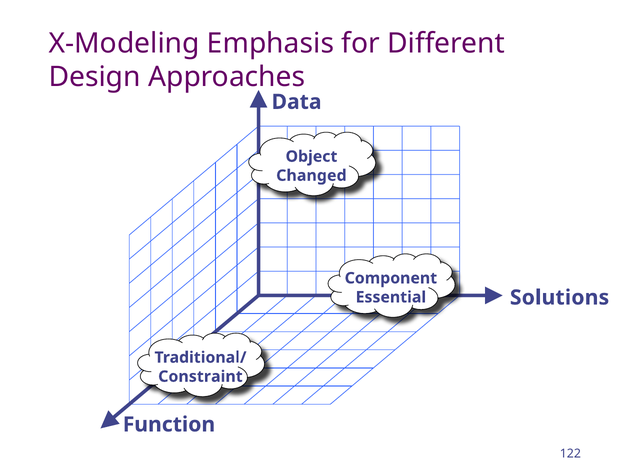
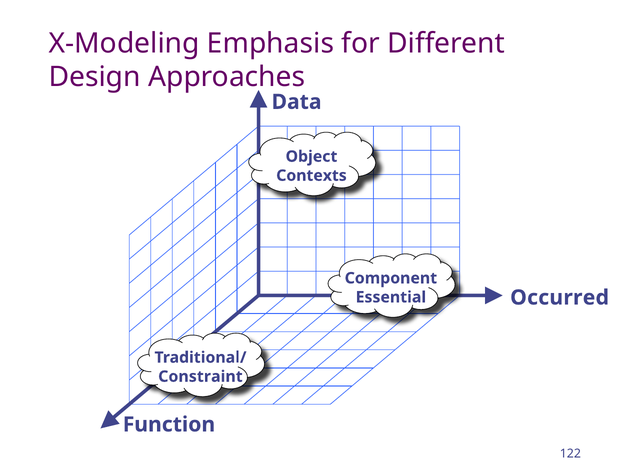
Changed: Changed -> Contexts (311, 176)
Solutions: Solutions -> Occurred (560, 298)
